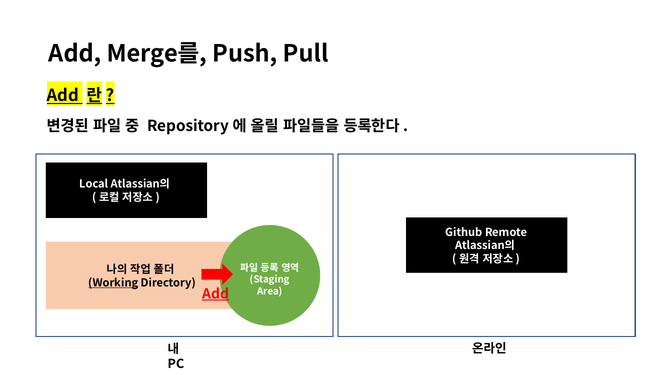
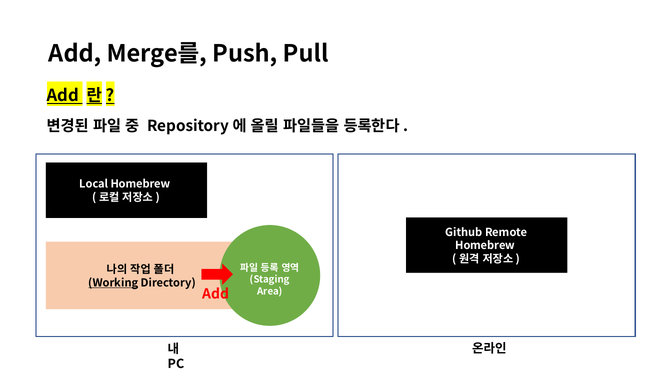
Local Atlassian의: Atlassian의 -> Homebrew (140, 184)
Atlassian의: Atlassian의 -> Homebrew (485, 245)
Add underline: present -> none (216, 294)
